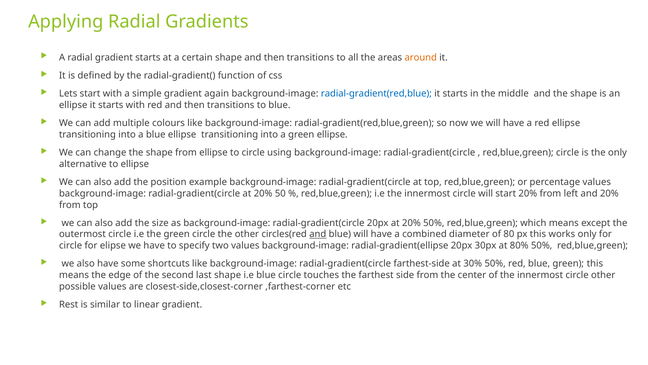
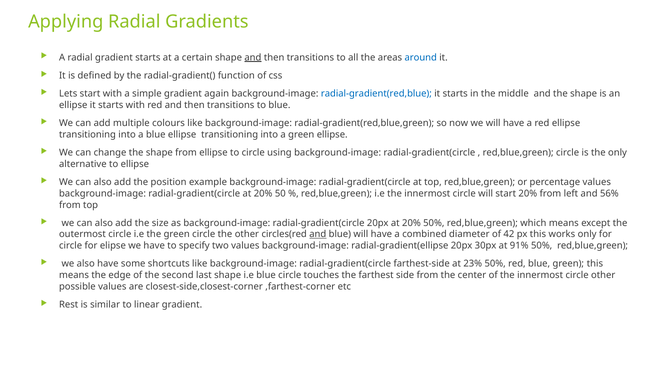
and underline: none -> present (253, 57)
around colour: orange -> blue (421, 57)
and 20%: 20% -> 56% (609, 193)
80: 80 -> 42 (509, 234)
80%: 80% -> 91% (519, 245)
30%: 30% -> 23% (473, 263)
